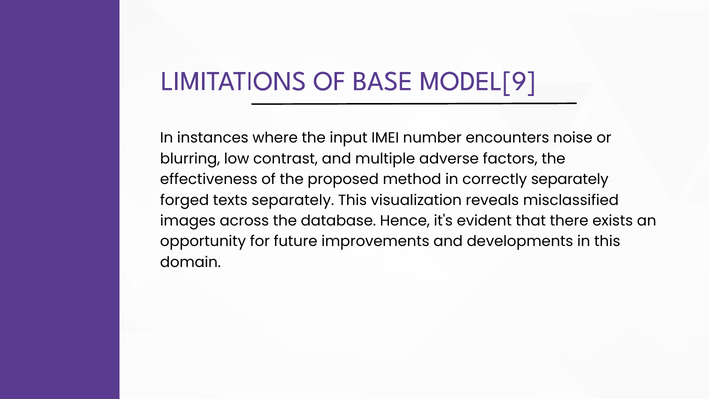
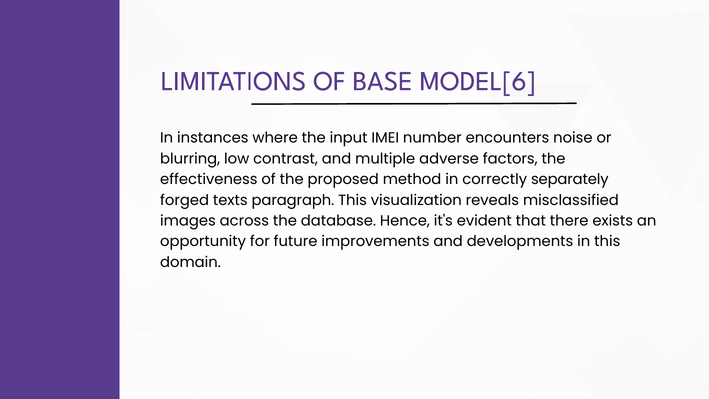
MODEL[9: MODEL[9 -> MODEL[6 (478, 81)
texts separately: separately -> paragraph (293, 200)
